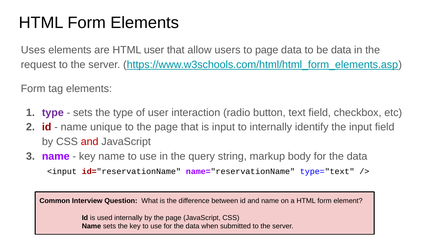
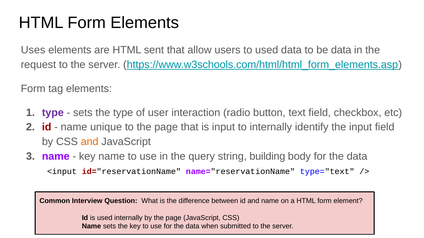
HTML user: user -> sent (154, 50)
to page: page -> used (267, 50)
and colour: red -> orange (90, 142)
markup: markup -> building (267, 157)
